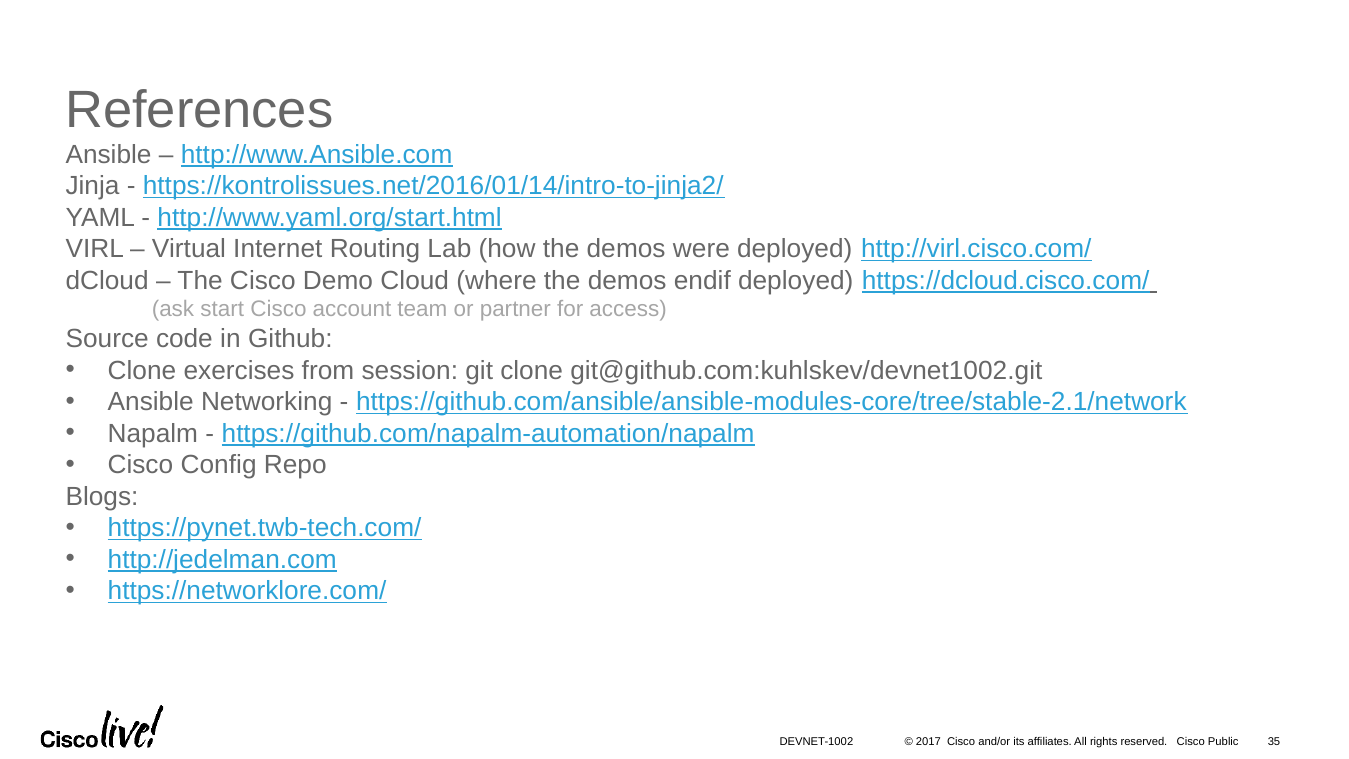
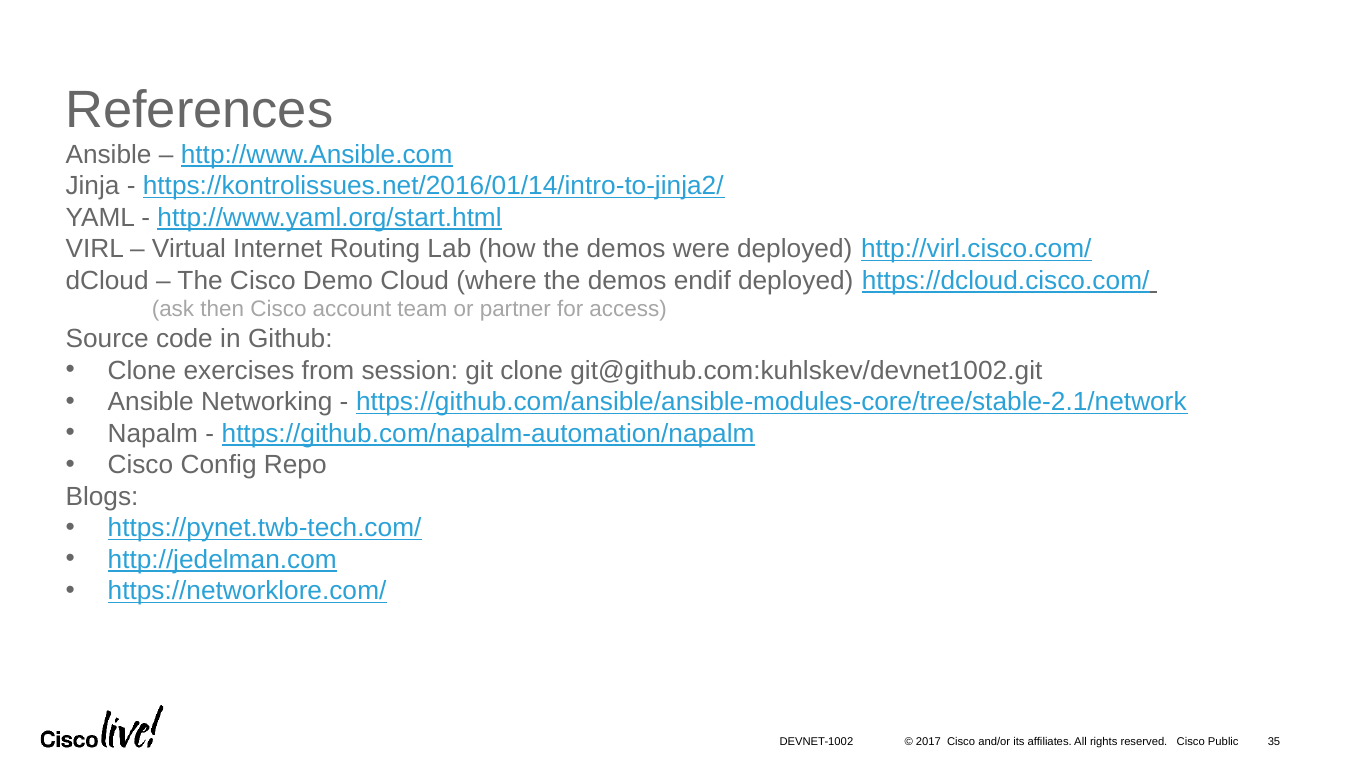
start: start -> then (222, 309)
